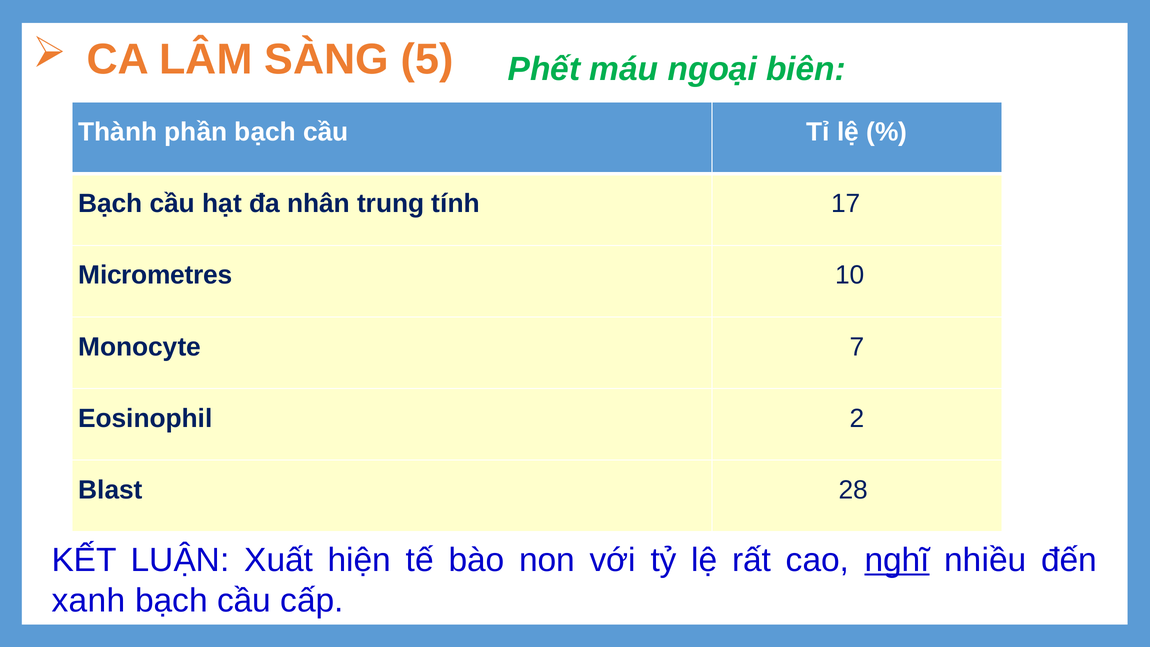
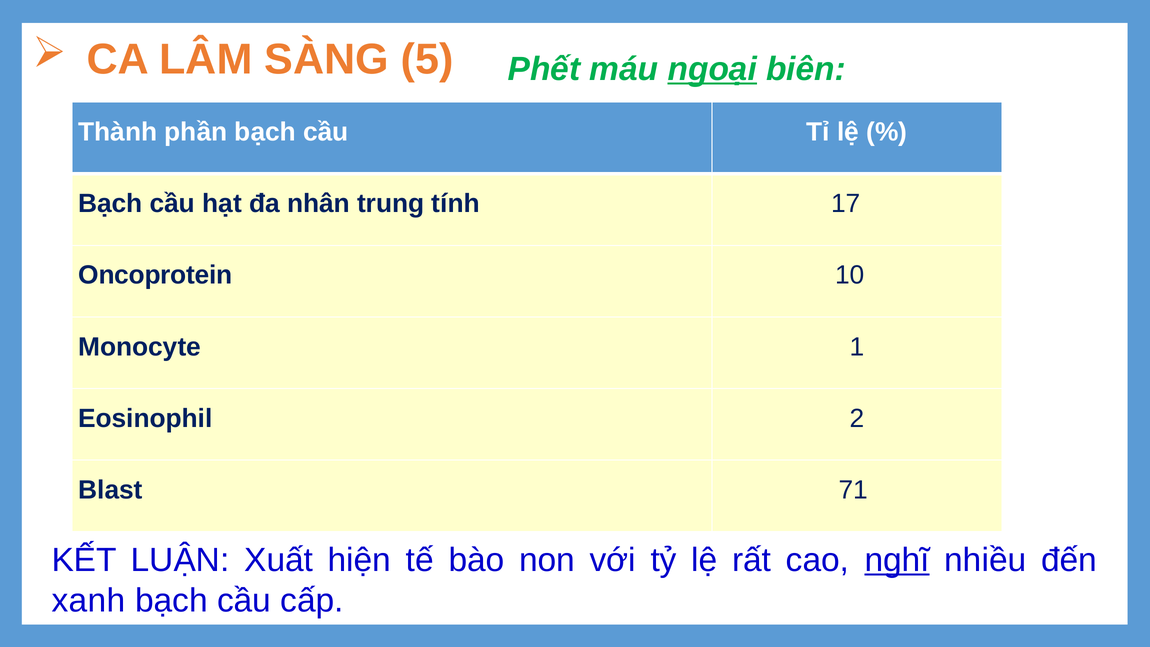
ngoại underline: none -> present (712, 69)
Micrometres: Micrometres -> Oncoprotein (155, 275)
7: 7 -> 1 (857, 347)
28: 28 -> 71 (853, 490)
